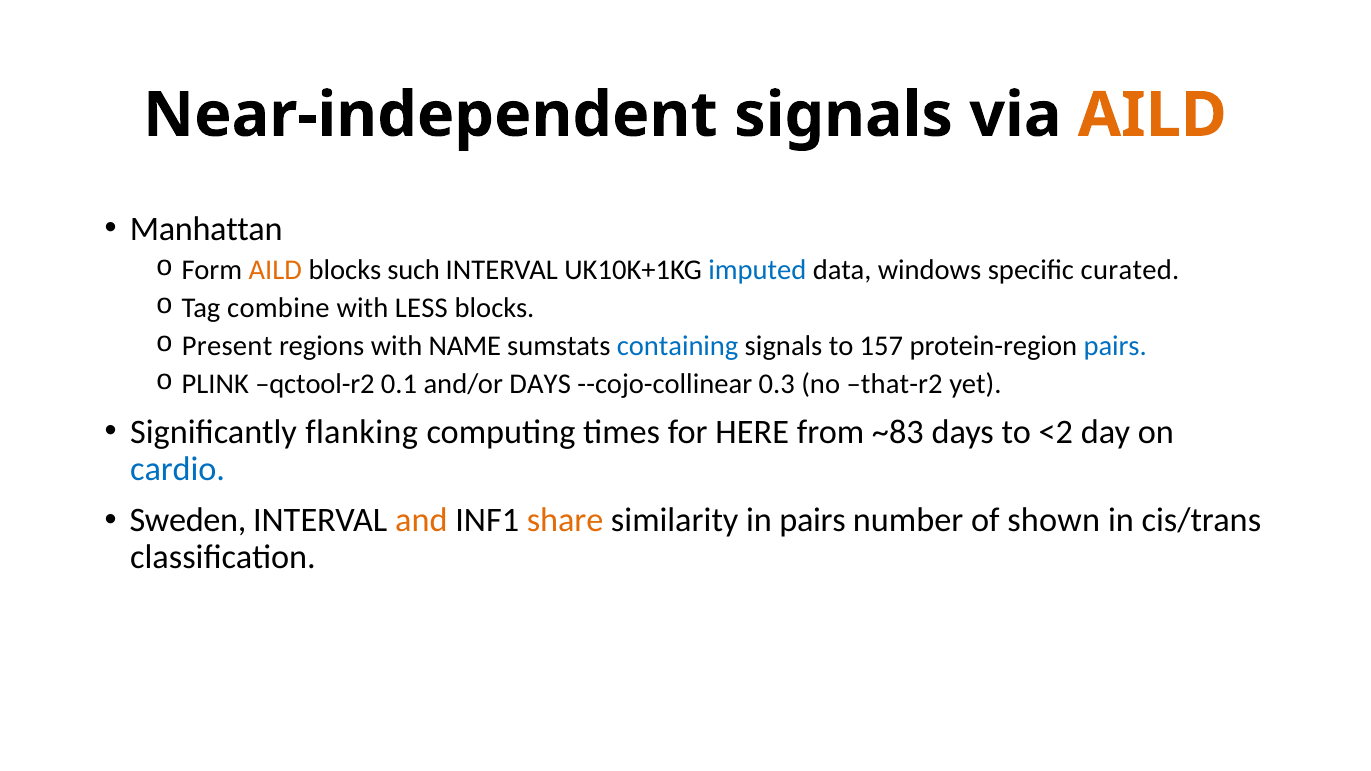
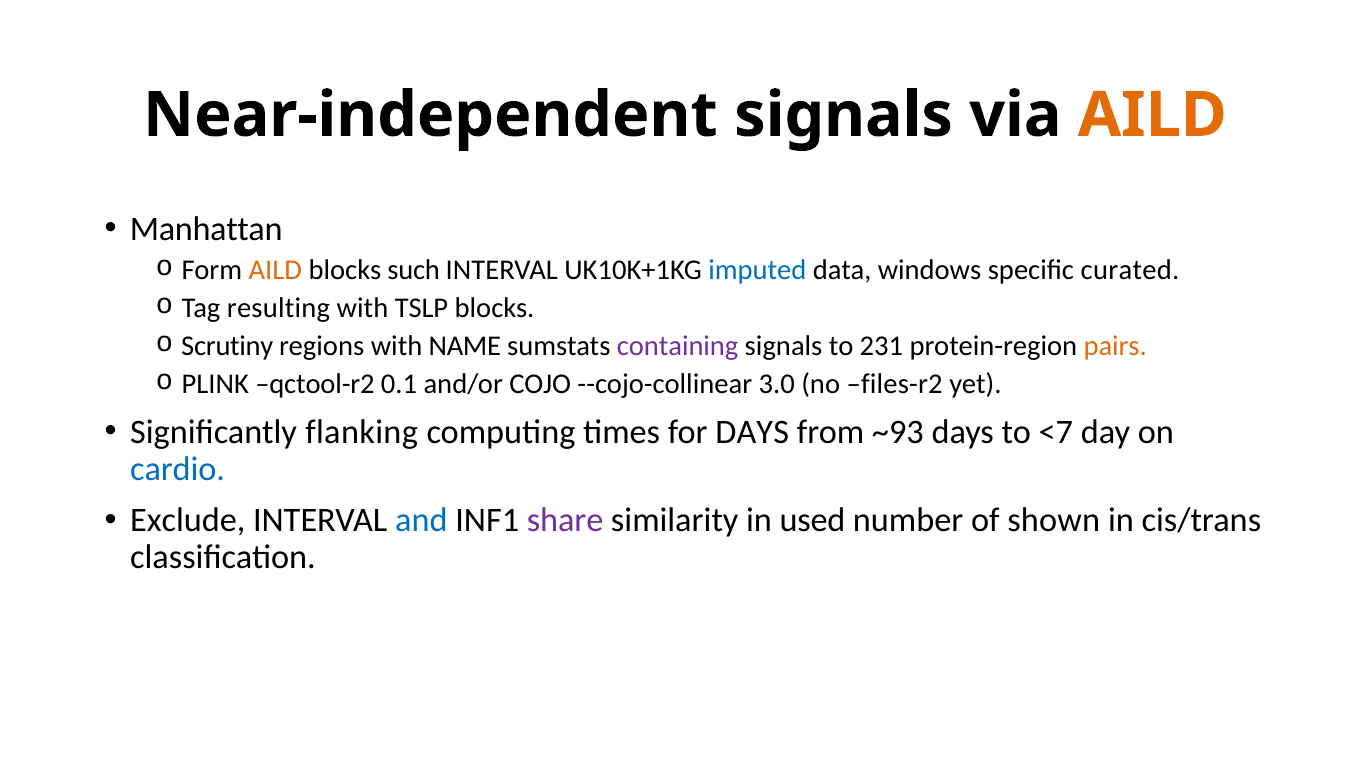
combine: combine -> resulting (278, 308)
LESS: LESS -> TSLP (422, 308)
Present: Present -> Scrutiny (227, 346)
containing colour: blue -> purple (678, 346)
157: 157 -> 231 (881, 346)
pairs colour: blue -> orange (1115, 346)
and/or DAYS: DAYS -> COJO (540, 384)
0.3: 0.3 -> 3.0 (777, 384)
that-r2: that-r2 -> files-r2 (895, 384)
for HERE: HERE -> DAYS (752, 432)
~83: ~83 -> ~93 (898, 432)
<2: <2 -> <7 (1056, 432)
Sweden: Sweden -> Exclude (188, 520)
and colour: orange -> blue (421, 520)
share colour: orange -> purple (565, 520)
in pairs: pairs -> used (813, 520)
